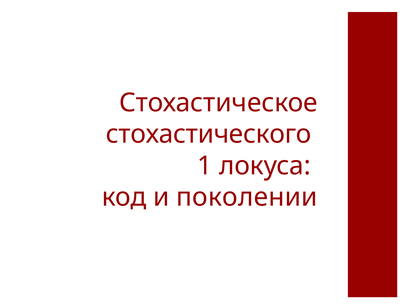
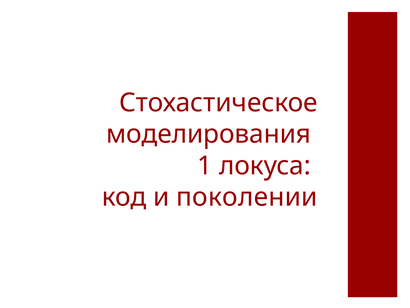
стохастического: стохастического -> моделирования (209, 134)
